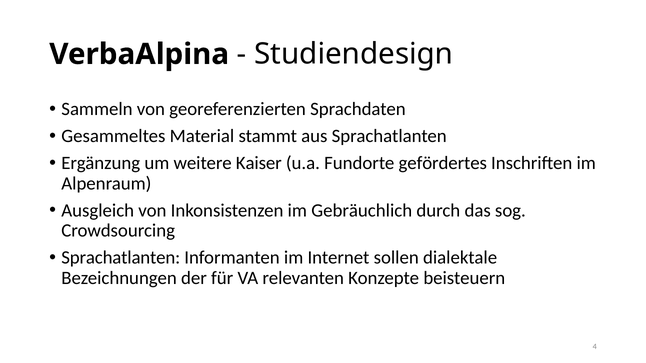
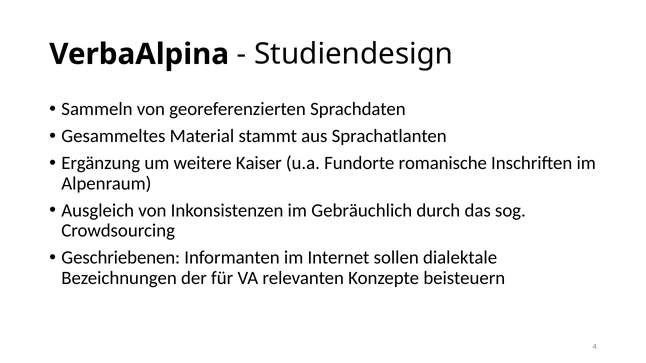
gefördertes: gefördertes -> romanische (443, 163)
Sprachatlanten: Sprachatlanten -> Geschriebenen (121, 258)
